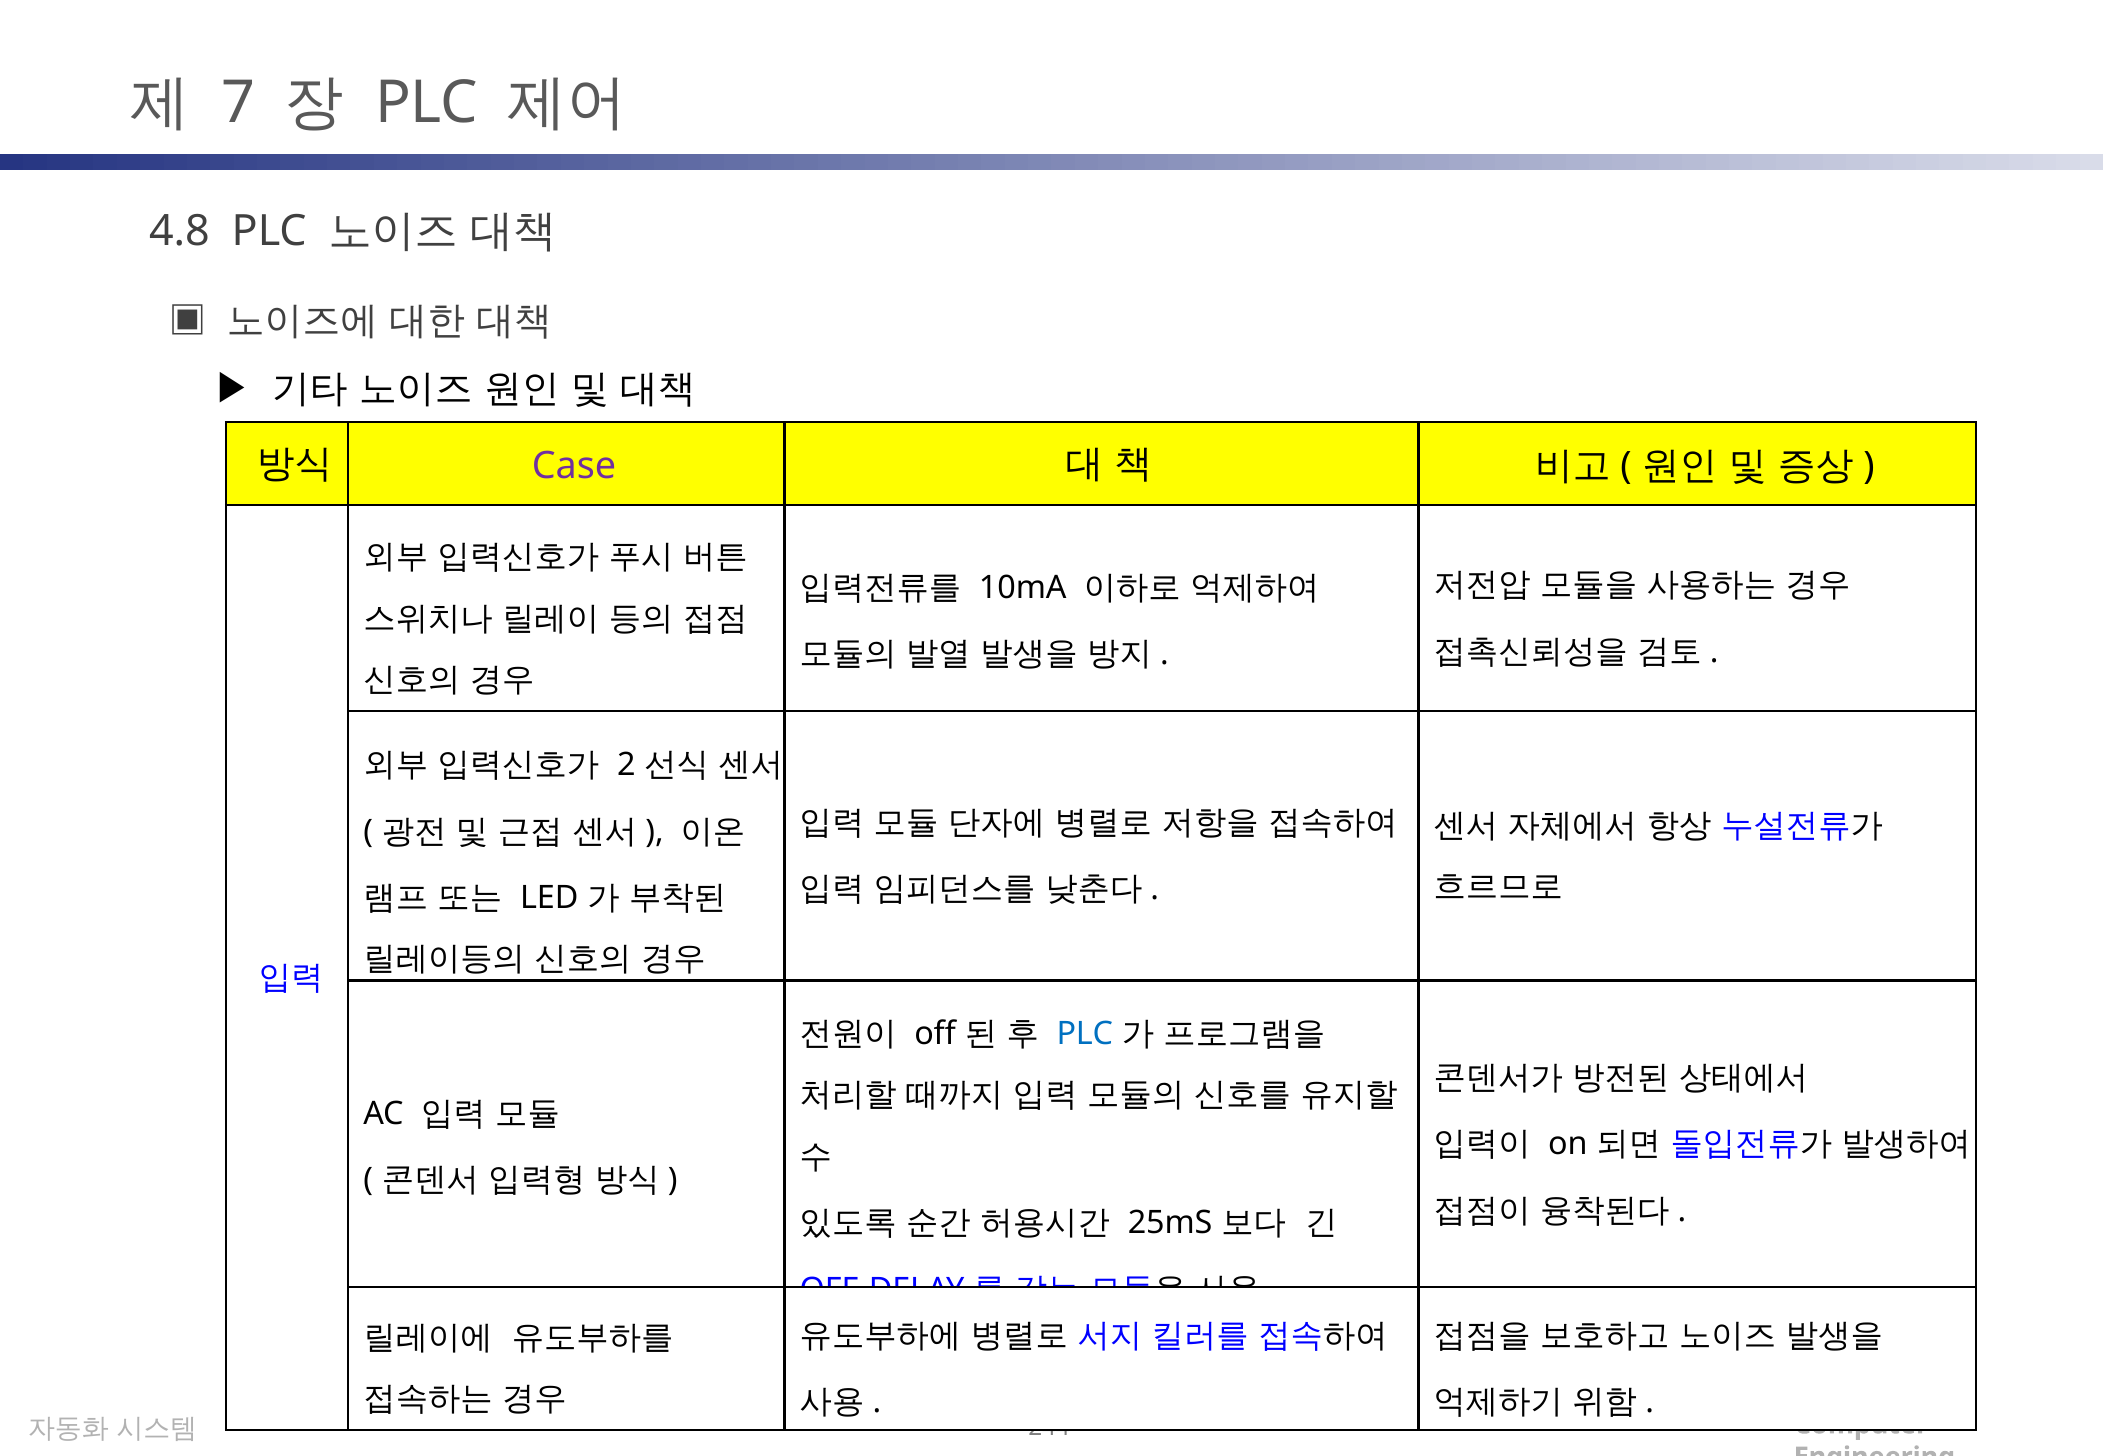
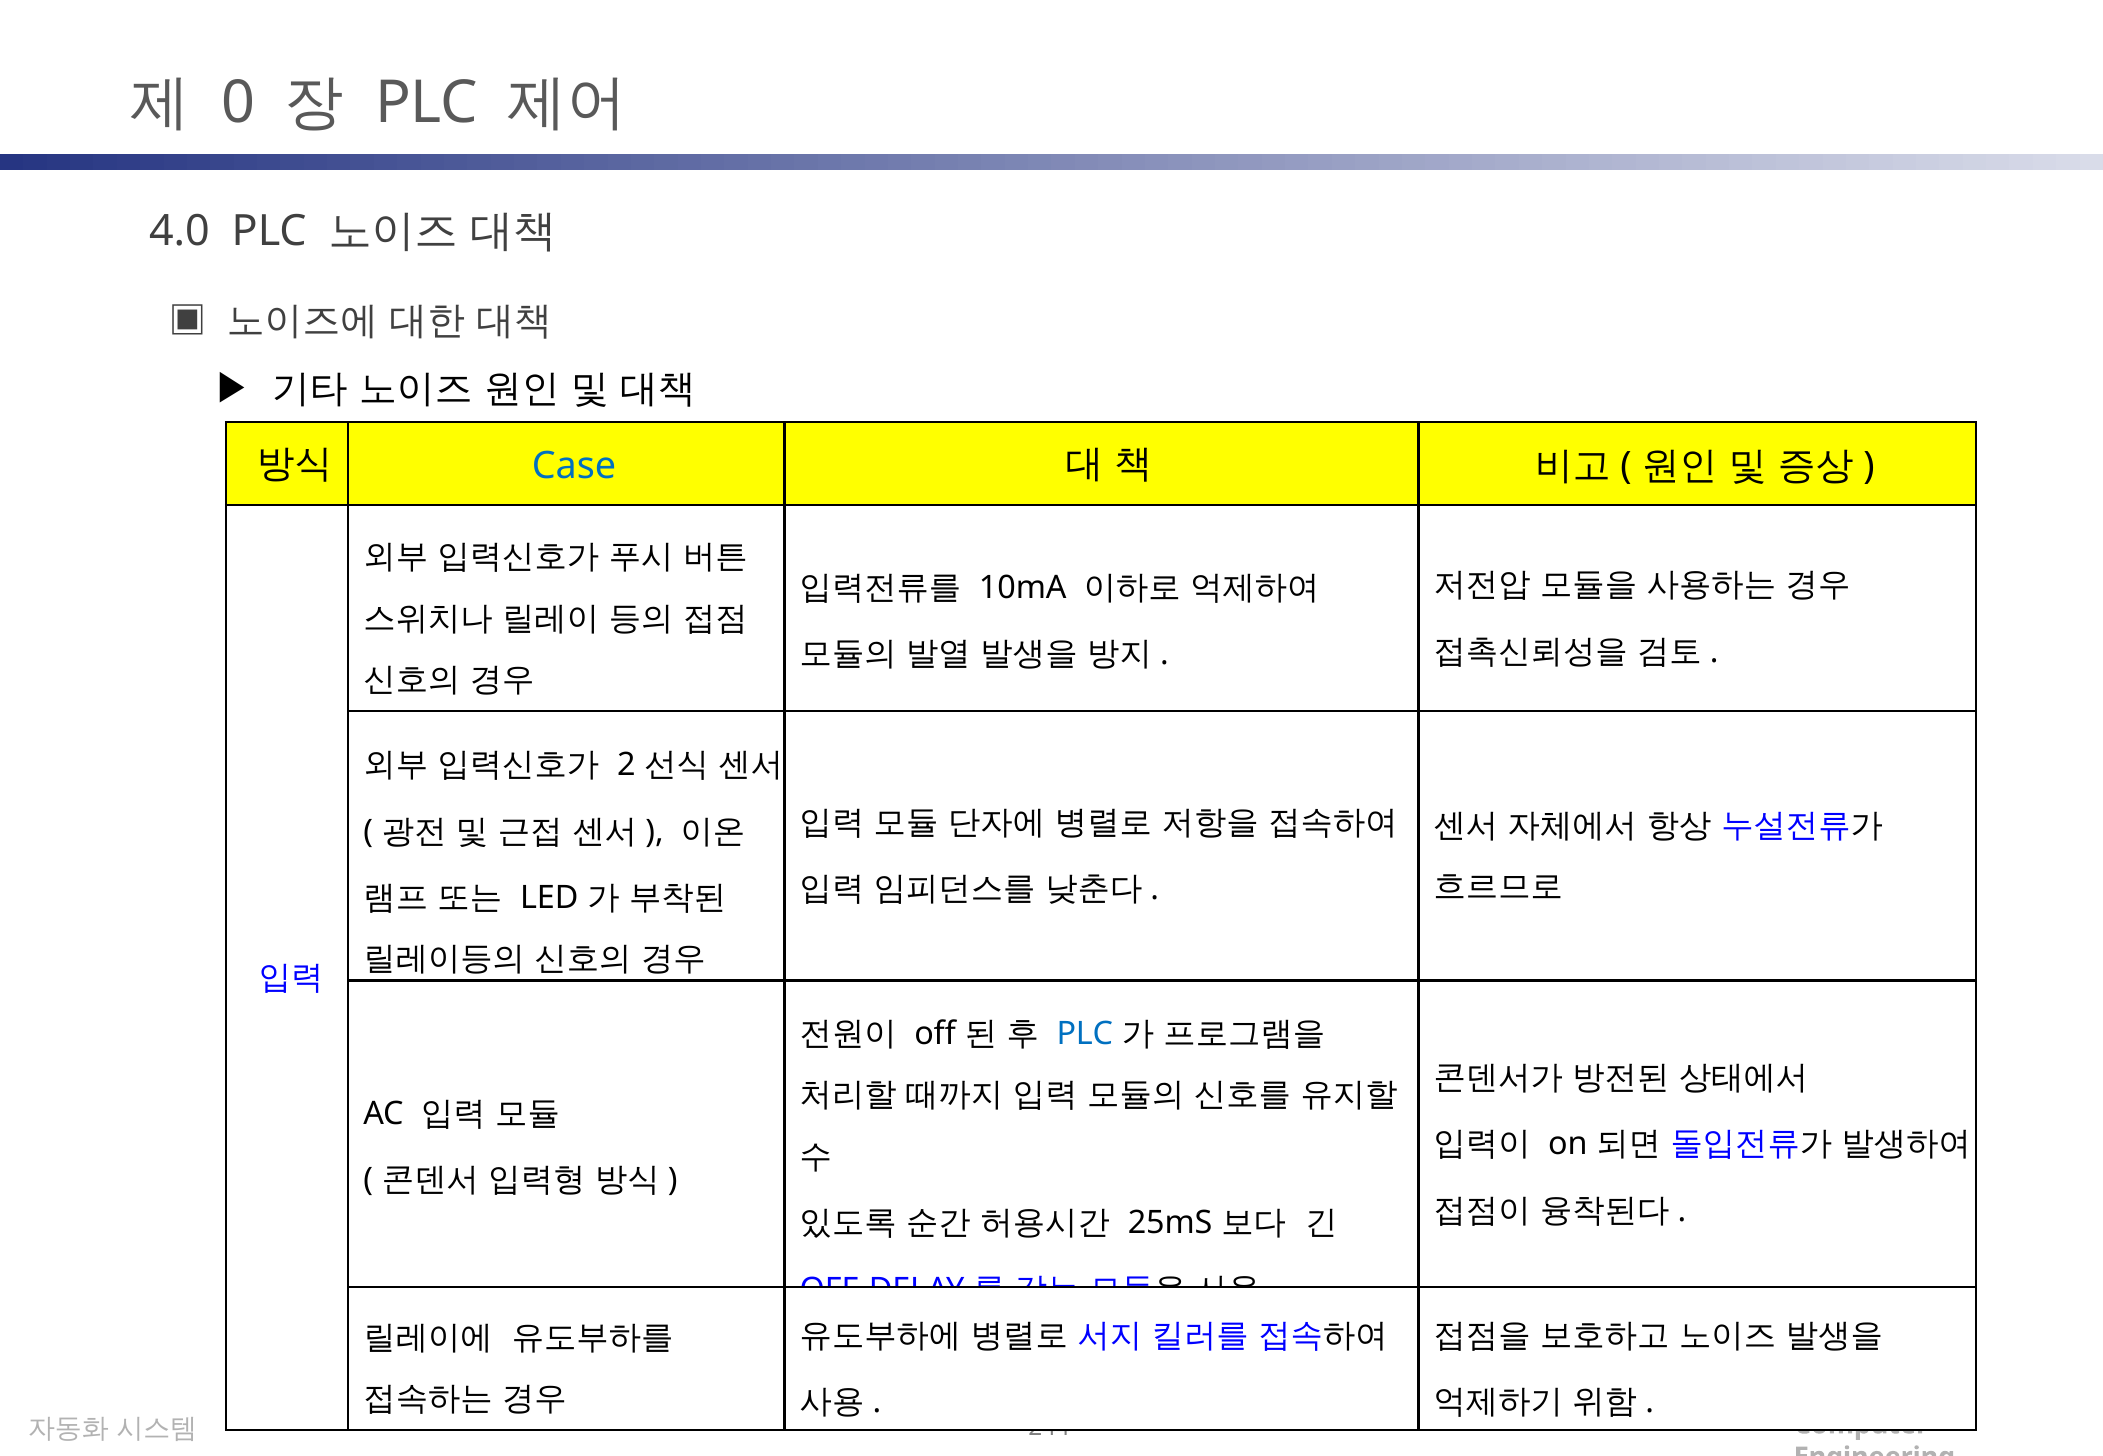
7: 7 -> 0 (238, 103)
4.8: 4.8 -> 4.0 (179, 231)
Case colour: purple -> blue (574, 466)
